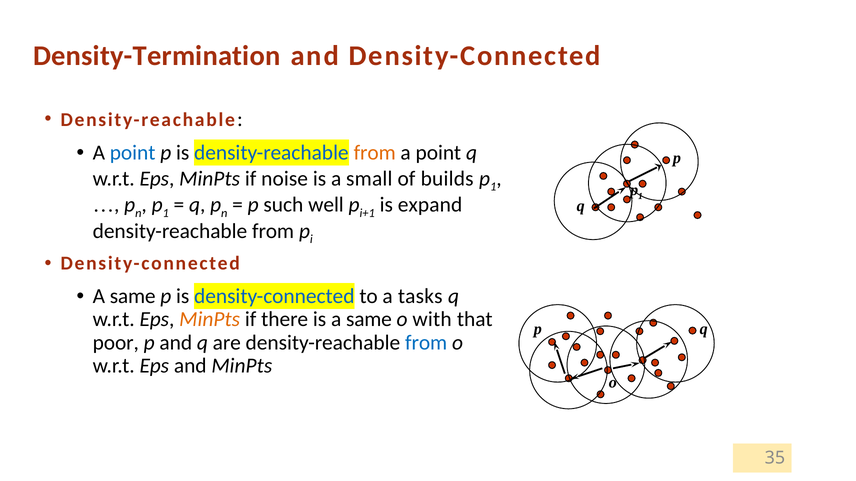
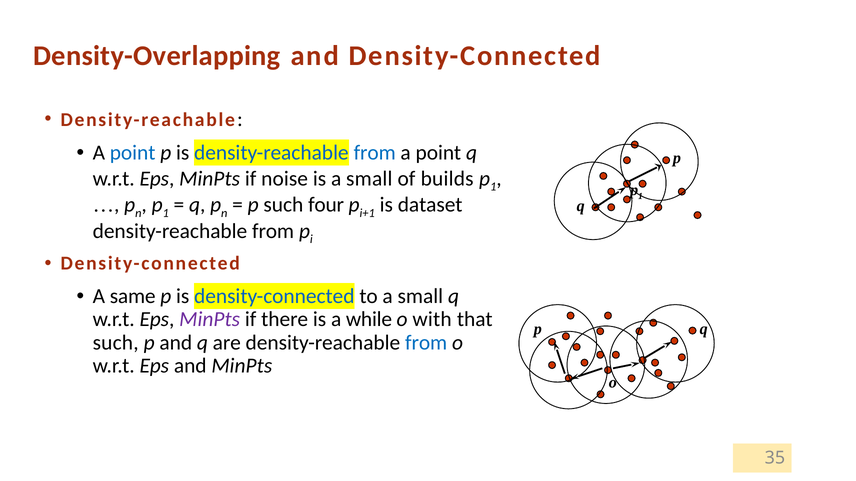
Density-Termination: Density-Termination -> Density-Overlapping (157, 56)
from colour: orange -> blue (375, 153)
well: well -> four (326, 205)
expand: expand -> dataset (430, 205)
to a tasks: tasks -> small (420, 297)
MinPts colour: orange -> purple (210, 320)
is a same: same -> while (369, 320)
poor: poor -> such (116, 343)
